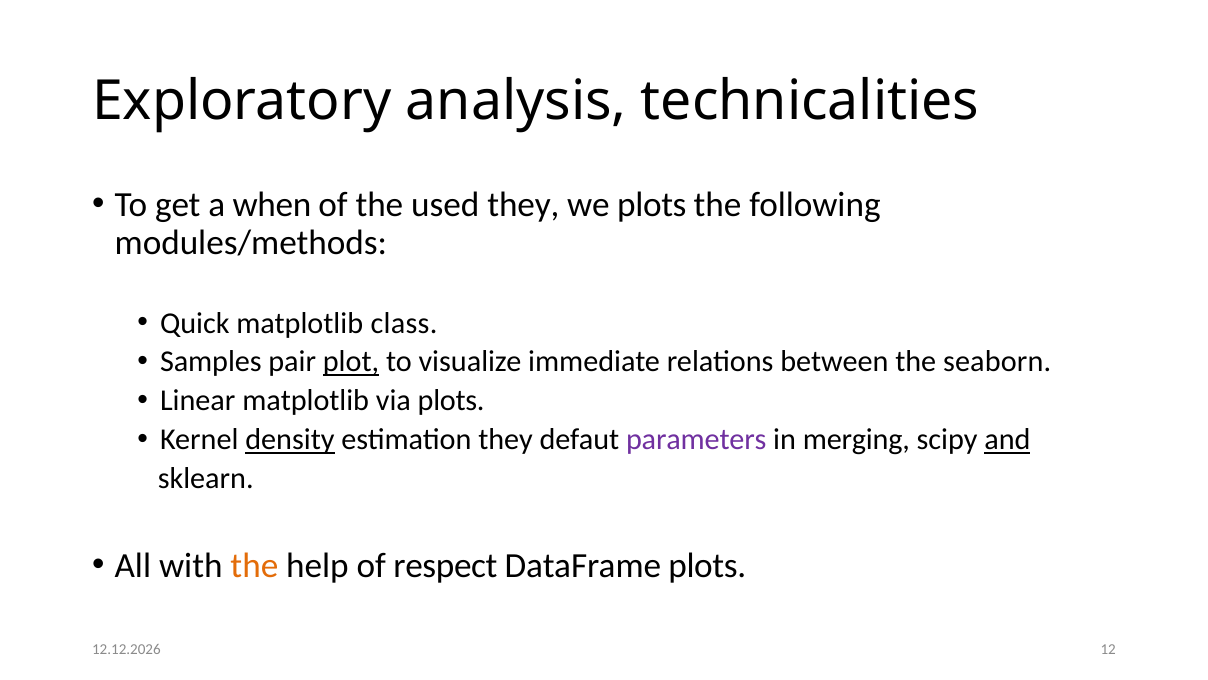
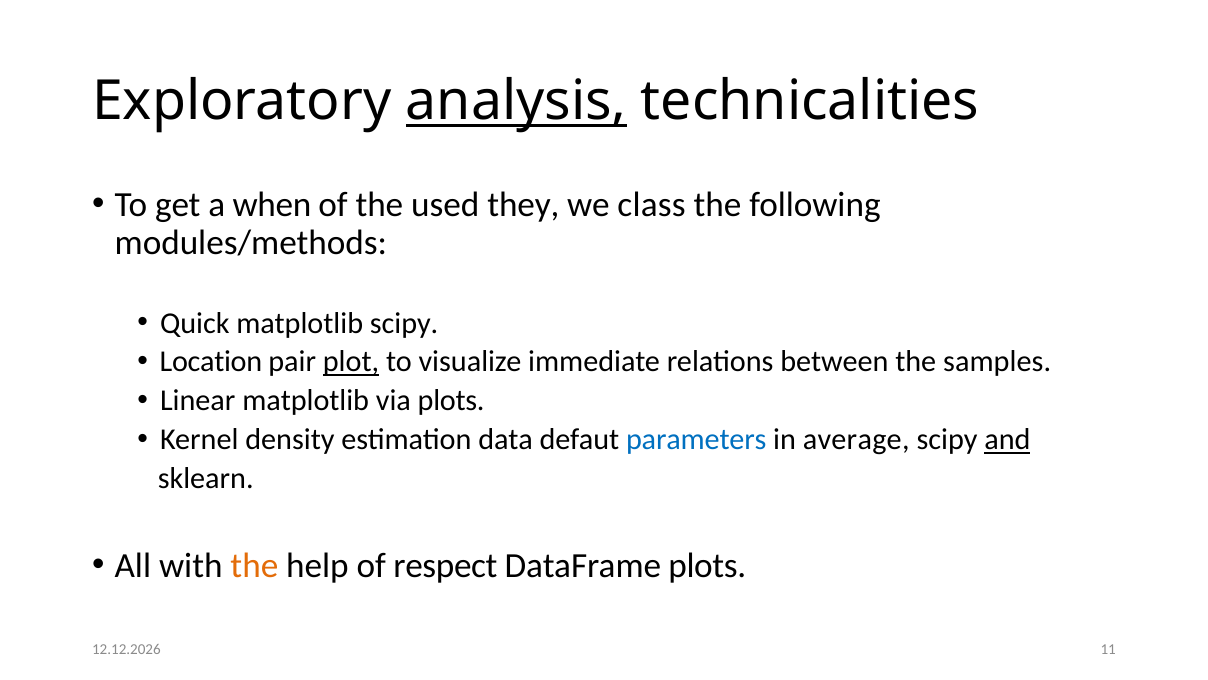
analysis underline: none -> present (516, 101)
we plots: plots -> class (652, 204)
matplotlib class: class -> scipy (404, 323)
Samples: Samples -> Location (211, 362)
seaborn: seaborn -> samples (997, 362)
density underline: present -> none (290, 439)
estimation they: they -> data (506, 439)
parameters colour: purple -> blue (696, 439)
merging: merging -> average (856, 439)
12: 12 -> 11 (1108, 649)
